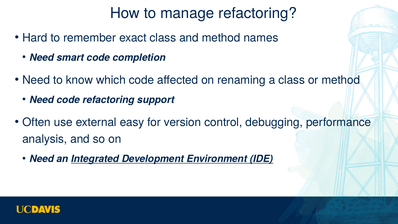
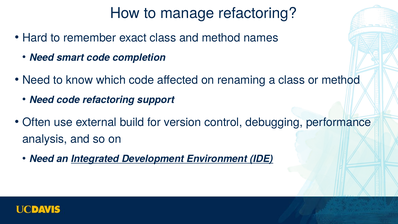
easy: easy -> build (132, 122)
